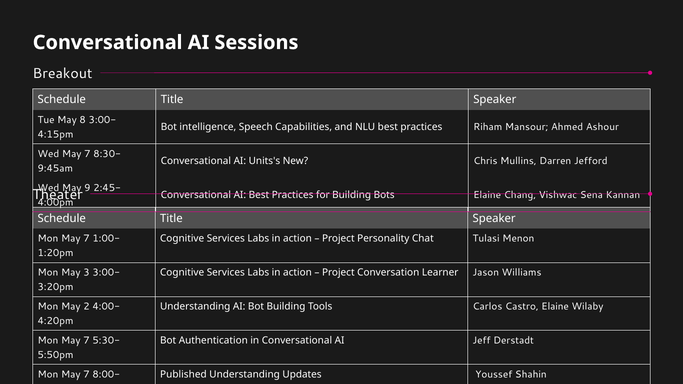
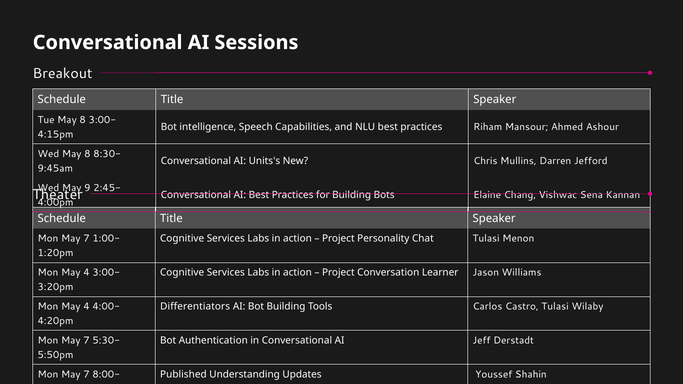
Wed May 7: 7 -> 8 (87, 154)
3: 3 -> 4 (86, 273)
2: 2 -> 4 (86, 307)
Understanding: Understanding -> Differentiators (195, 306)
Castro Elaine: Elaine -> Tulasi (555, 307)
